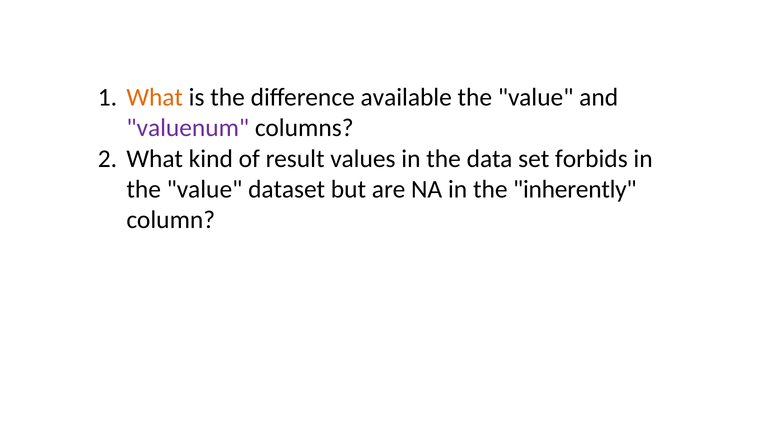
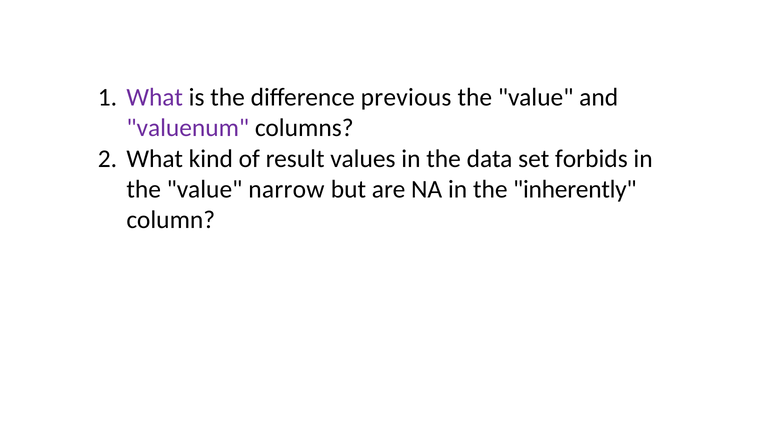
What colour: orange -> purple (155, 97)
available: available -> previous (406, 97)
dataset: dataset -> narrow (286, 189)
